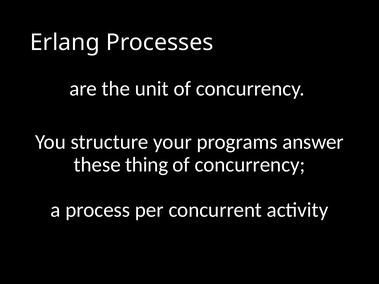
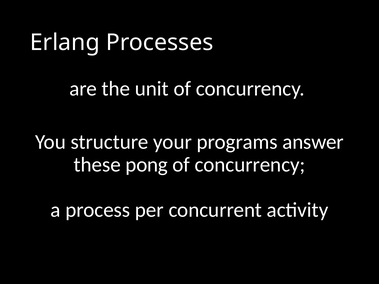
thing: thing -> pong (147, 165)
